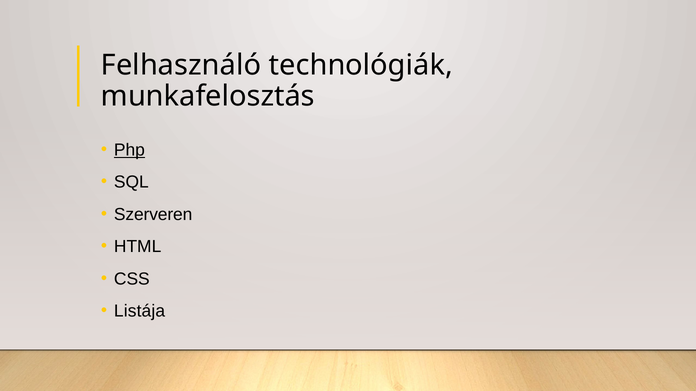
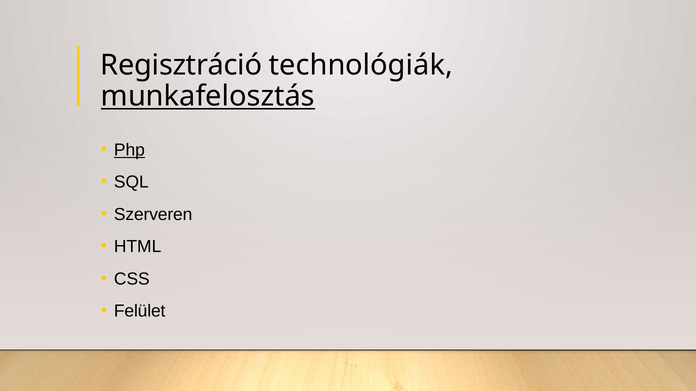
Felhasználó: Felhasználó -> Regisztráció (181, 65)
munkafelosztás underline: none -> present (208, 96)
Listája: Listája -> Felület (140, 312)
